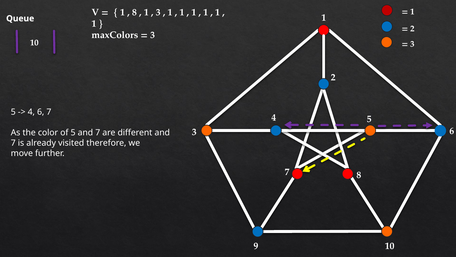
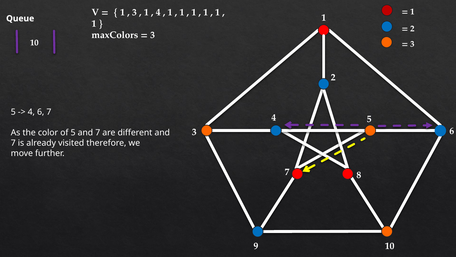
8: 8 -> 3 (134, 12)
3: 3 -> 4 (158, 12)
